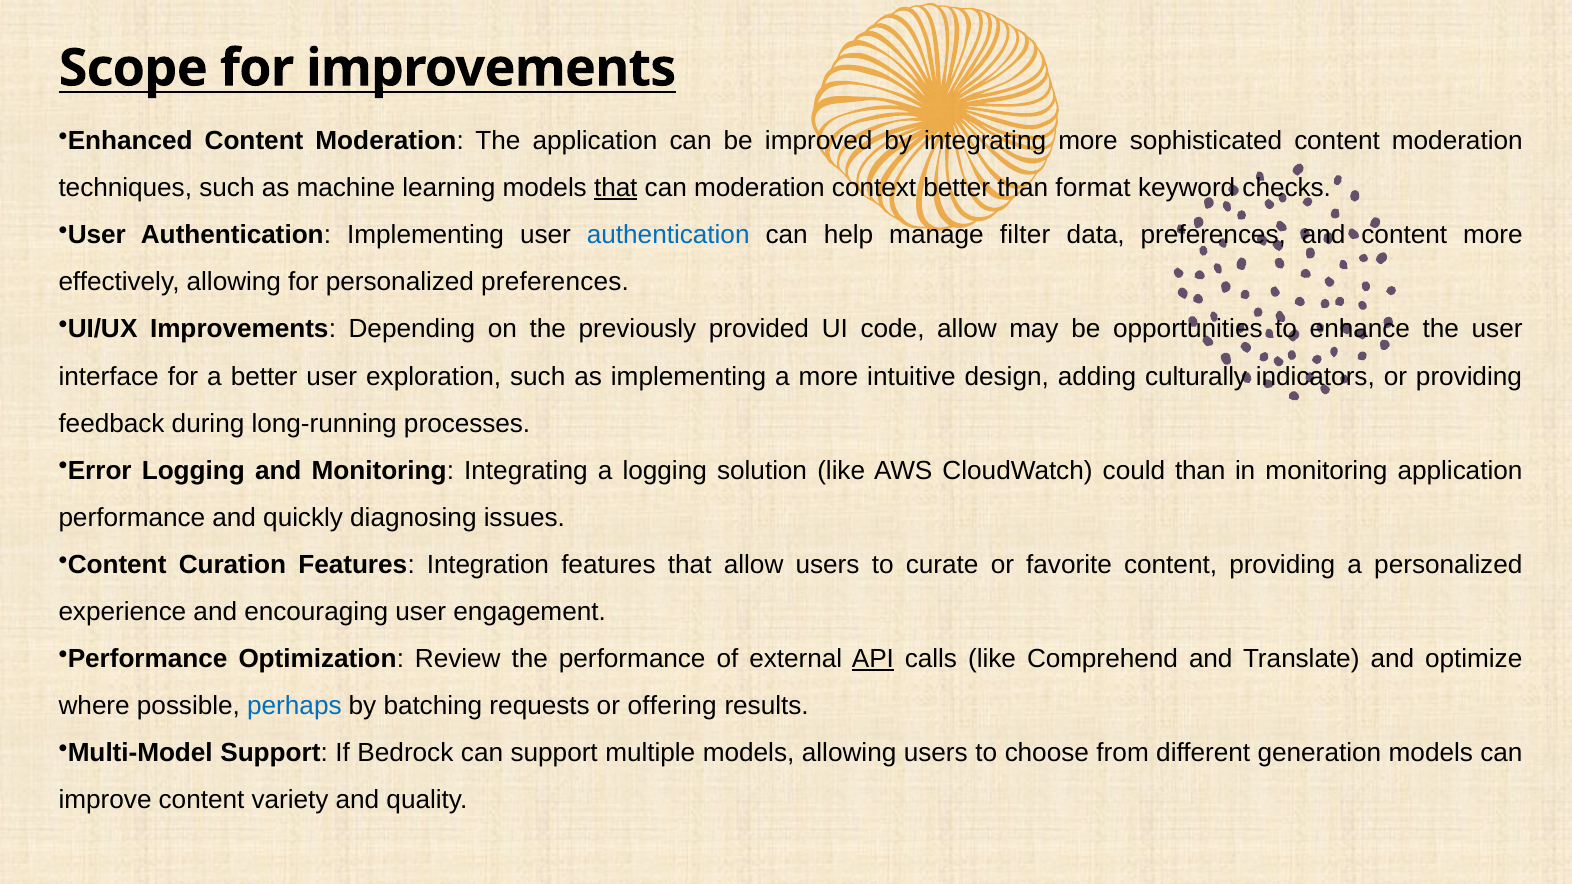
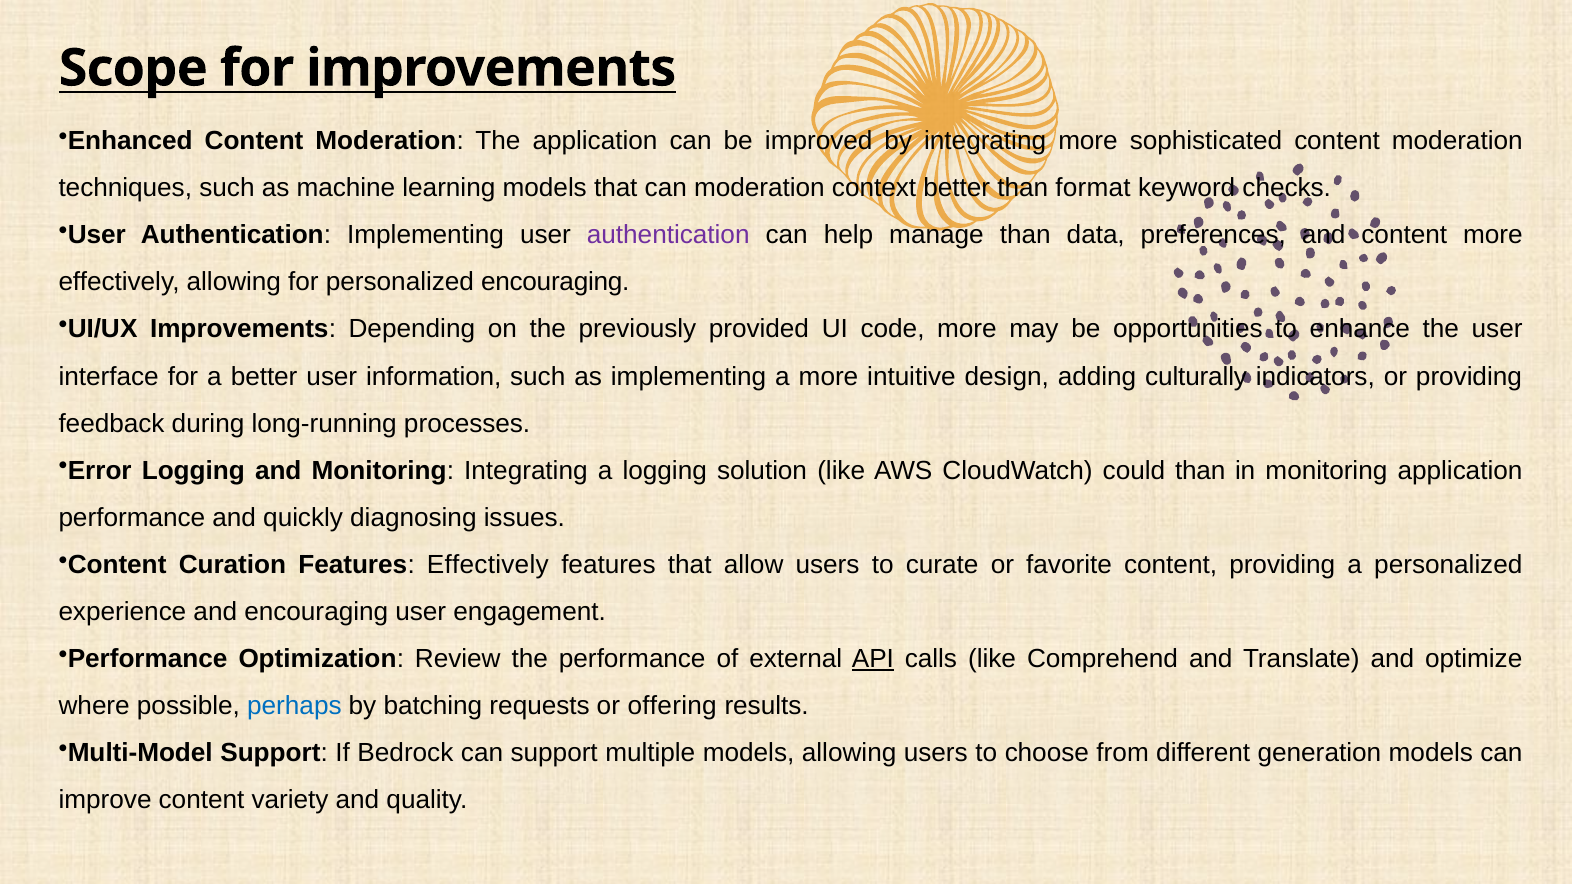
that underline: present -> none (616, 188)
authentication colour: blue -> purple (668, 235)
manage filter: filter -> than (1025, 235)
personalized preferences: preferences -> encouraging (555, 282)
code allow: allow -> more (967, 329)
exploration: exploration -> information (434, 376)
Features Integration: Integration -> Effectively (488, 565)
